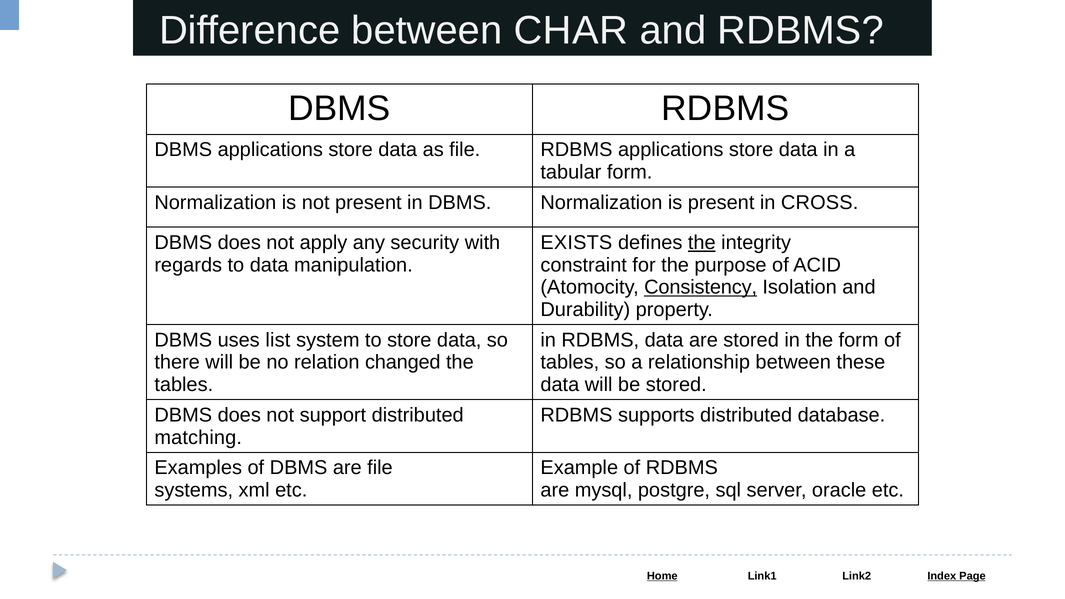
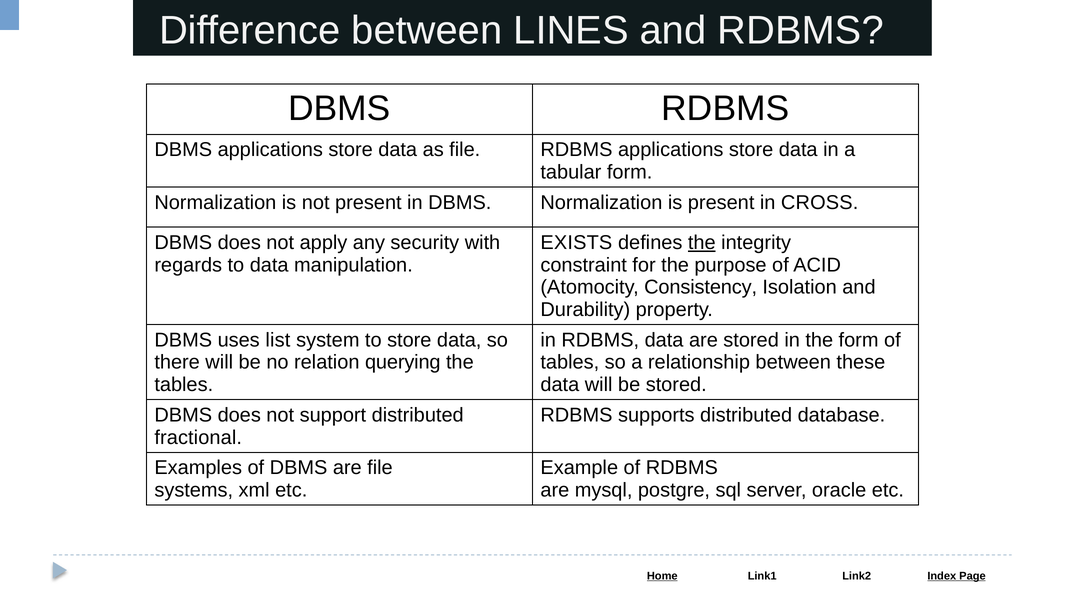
CHAR: CHAR -> LINES (571, 31)
Consistency underline: present -> none (701, 287)
changed: changed -> querying (403, 362)
matching: matching -> fractional (198, 437)
